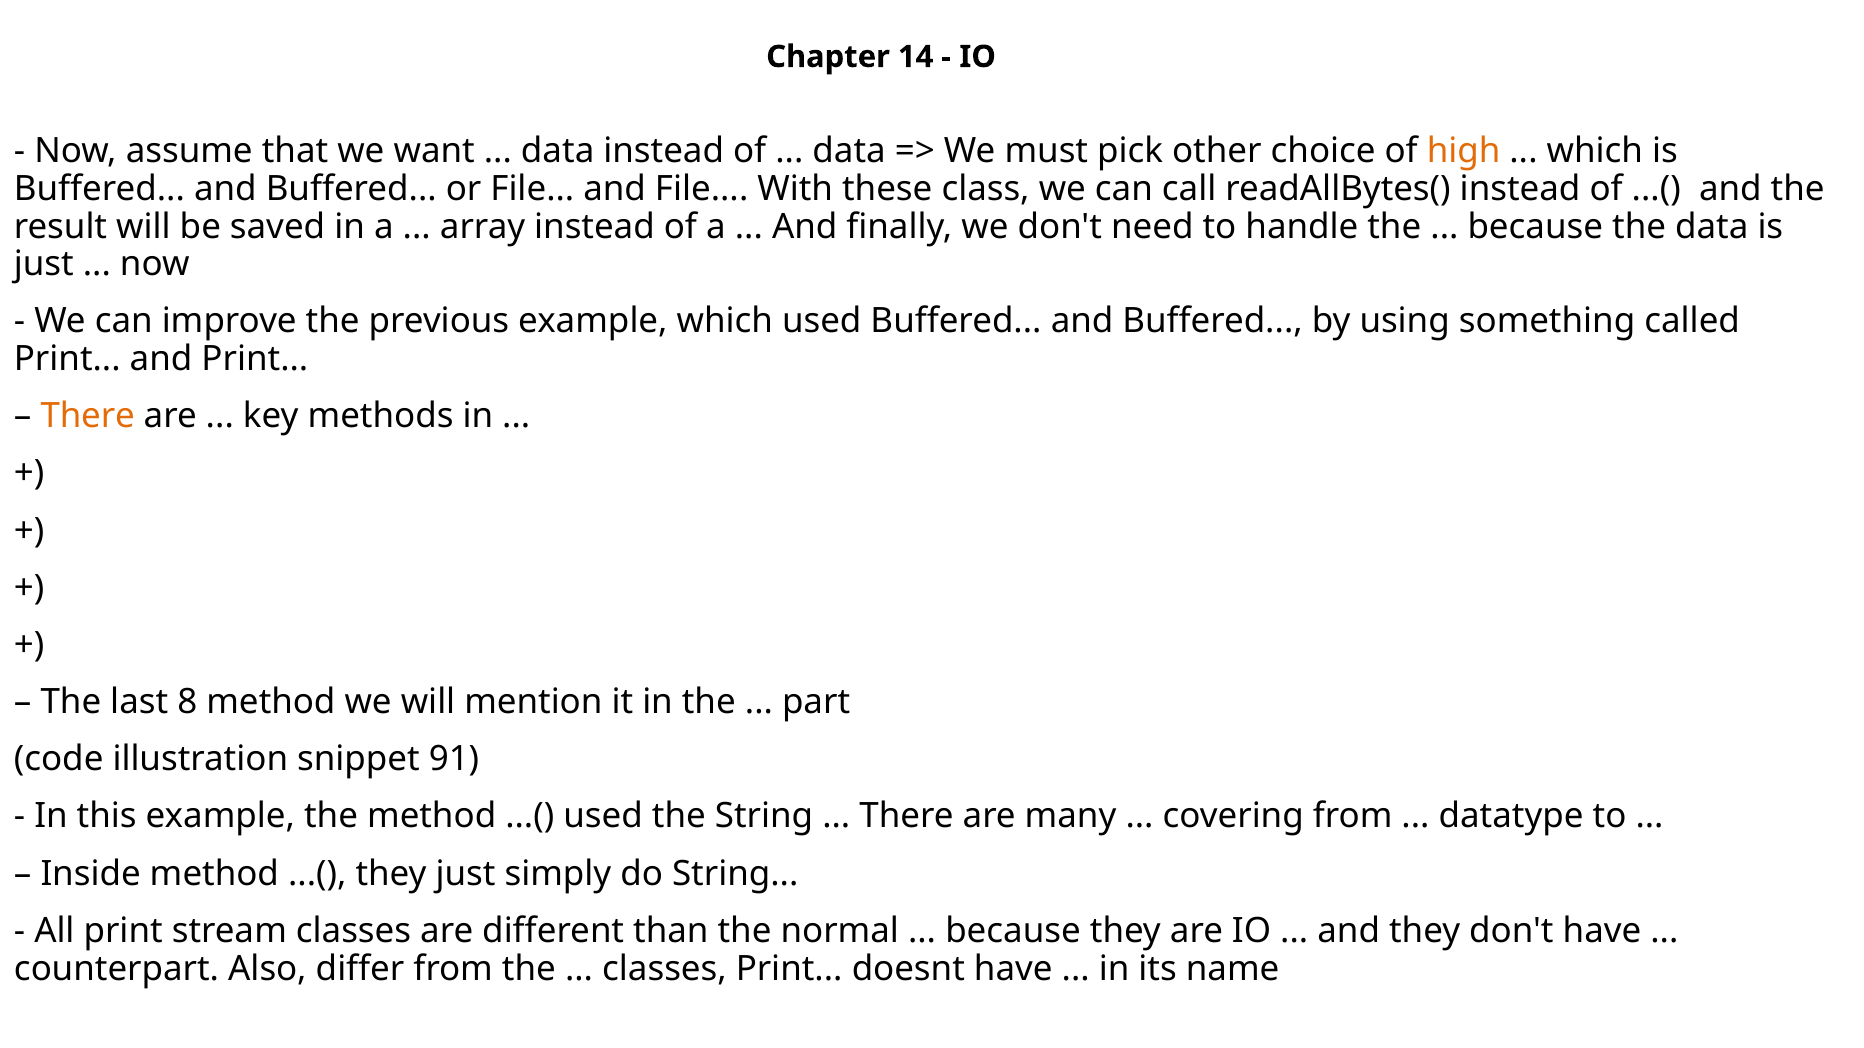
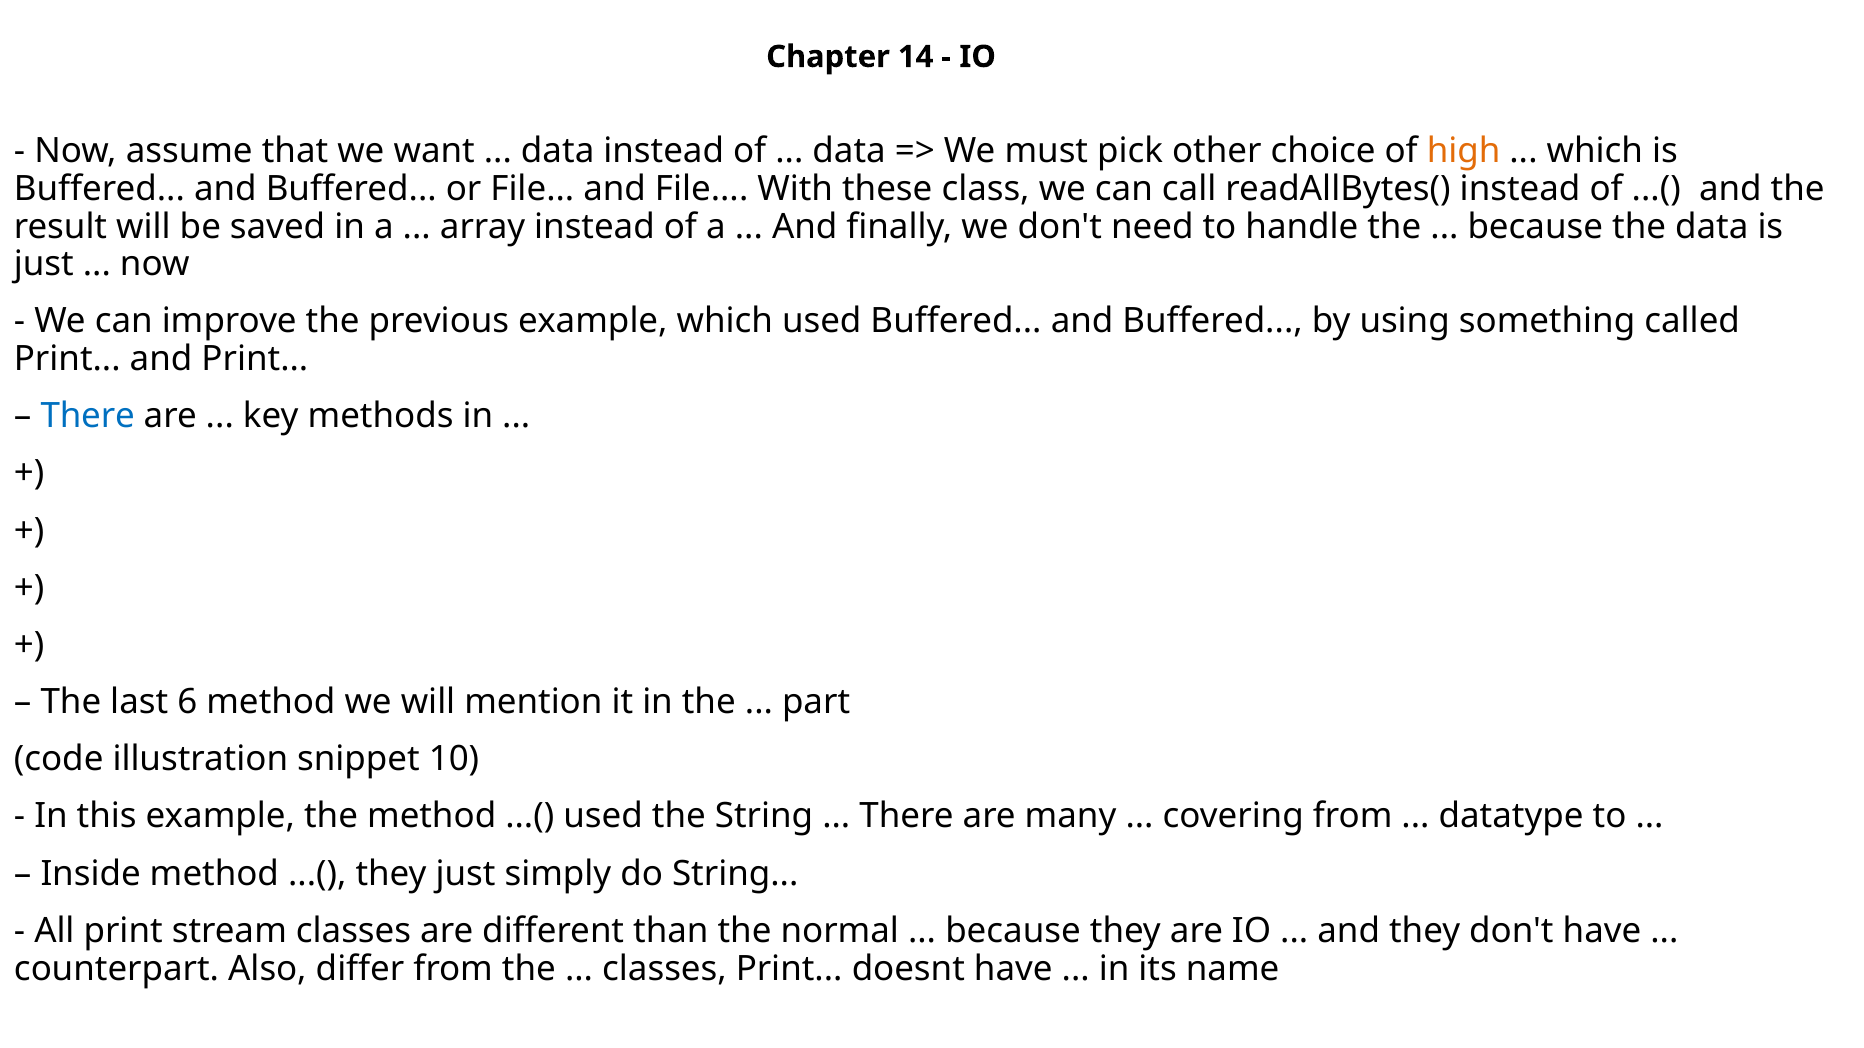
There colour: orange -> blue (88, 417)
8: 8 -> 6 (187, 702)
91: 91 -> 10 (454, 760)
